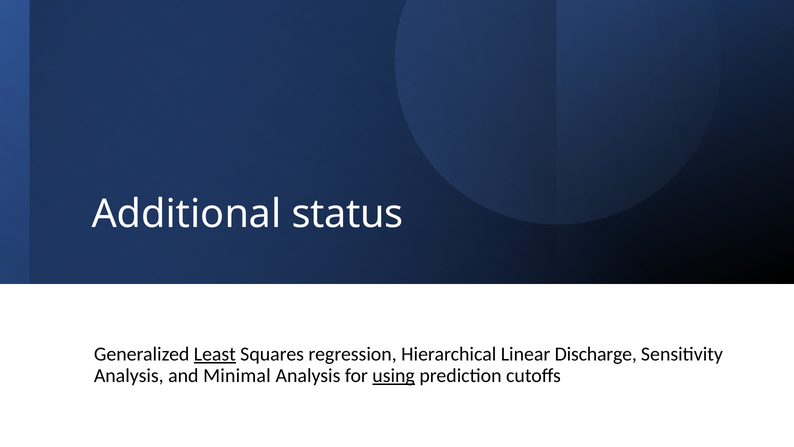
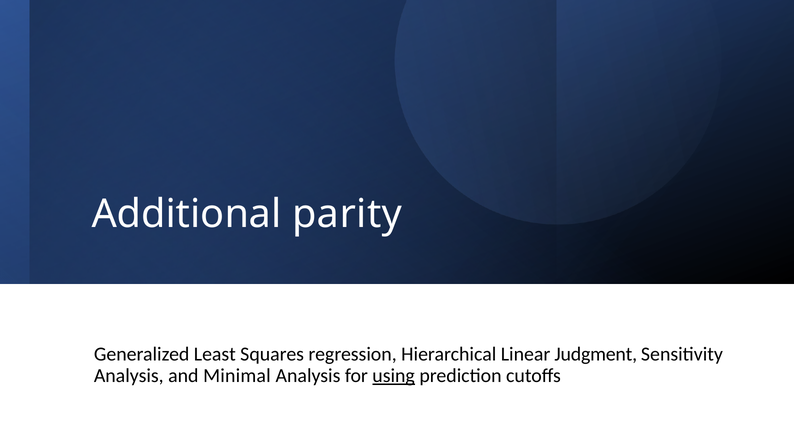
status: status -> parity (347, 214)
Least underline: present -> none (215, 354)
Discharge: Discharge -> Judgment (596, 354)
